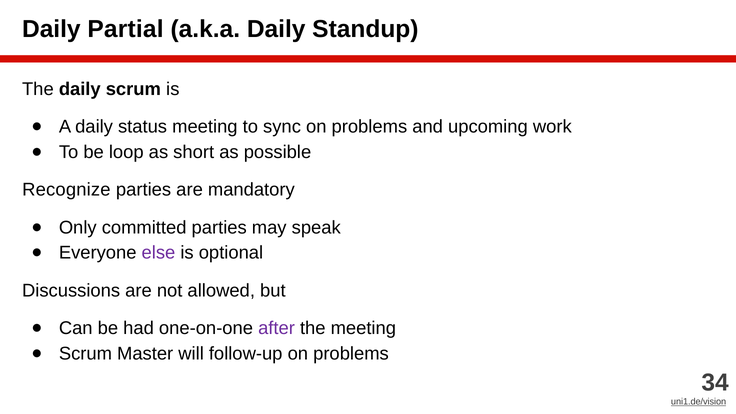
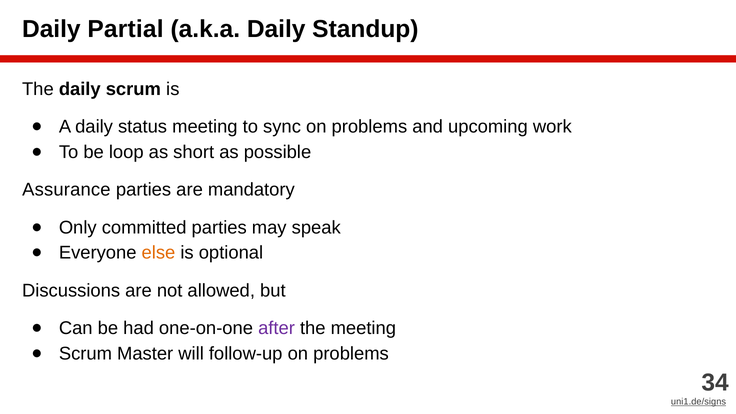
Recognize: Recognize -> Assurance (66, 190)
else colour: purple -> orange (158, 253)
uni1.de/vision: uni1.de/vision -> uni1.de/signs (699, 402)
